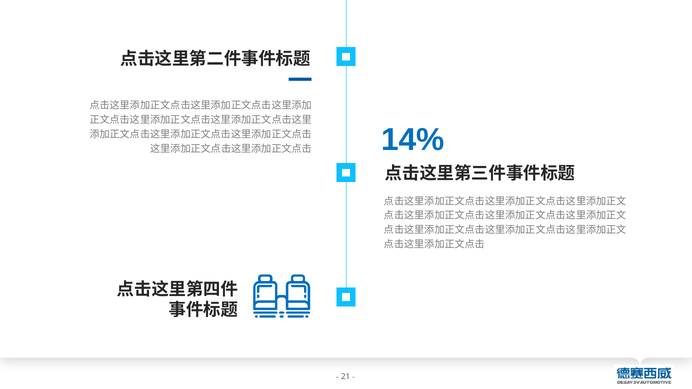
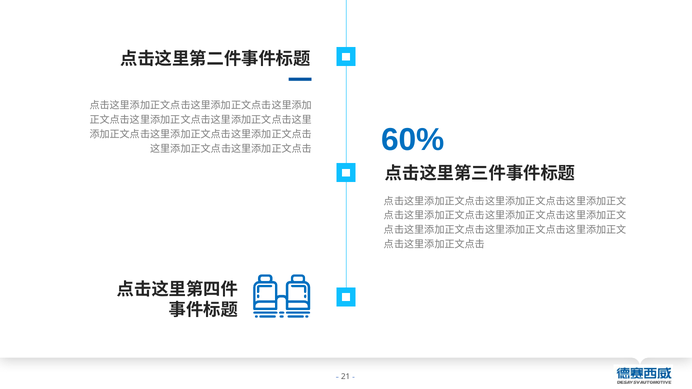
14%: 14% -> 60% (413, 140)
